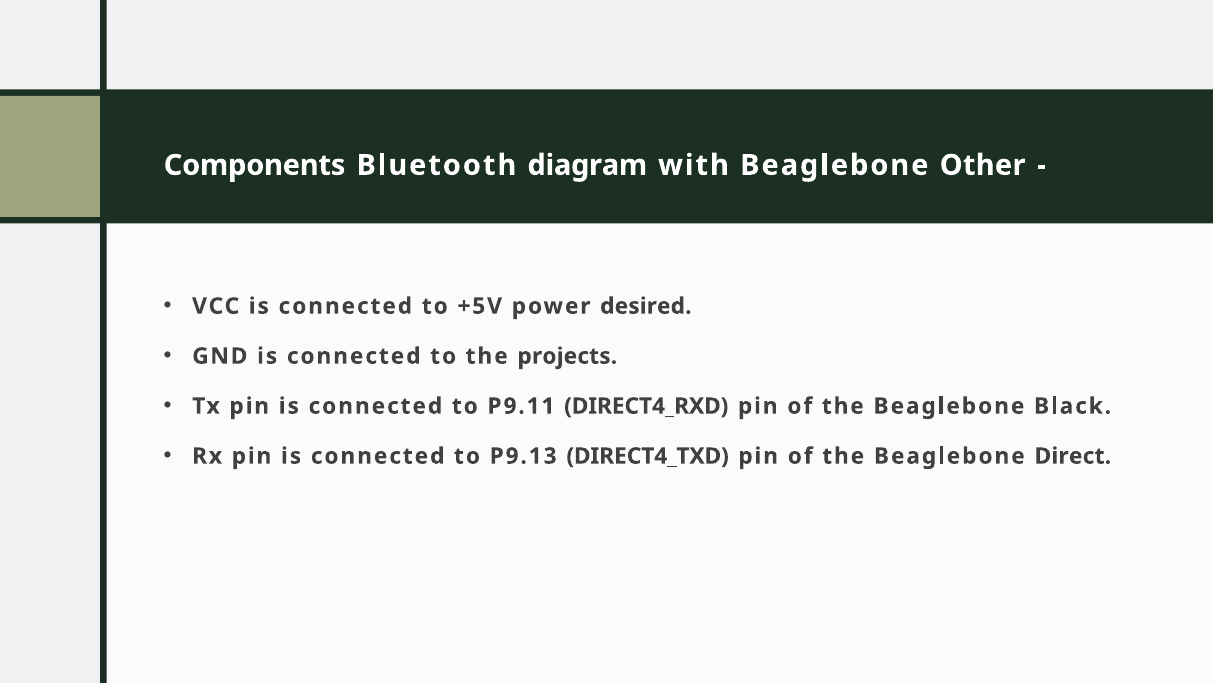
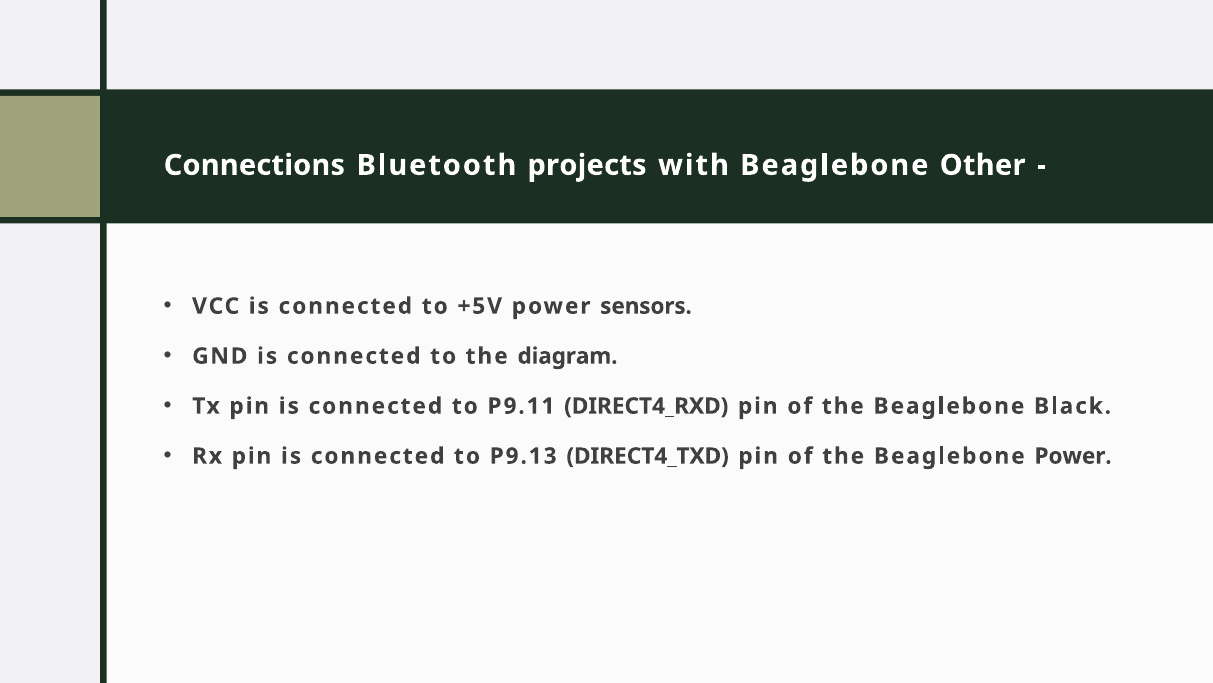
Components: Components -> Connections (254, 165)
diagram: diagram -> projects (587, 165)
desired: desired -> sensors (646, 306)
projects: projects -> diagram (567, 356)
Beaglebone Direct: Direct -> Power (1073, 456)
